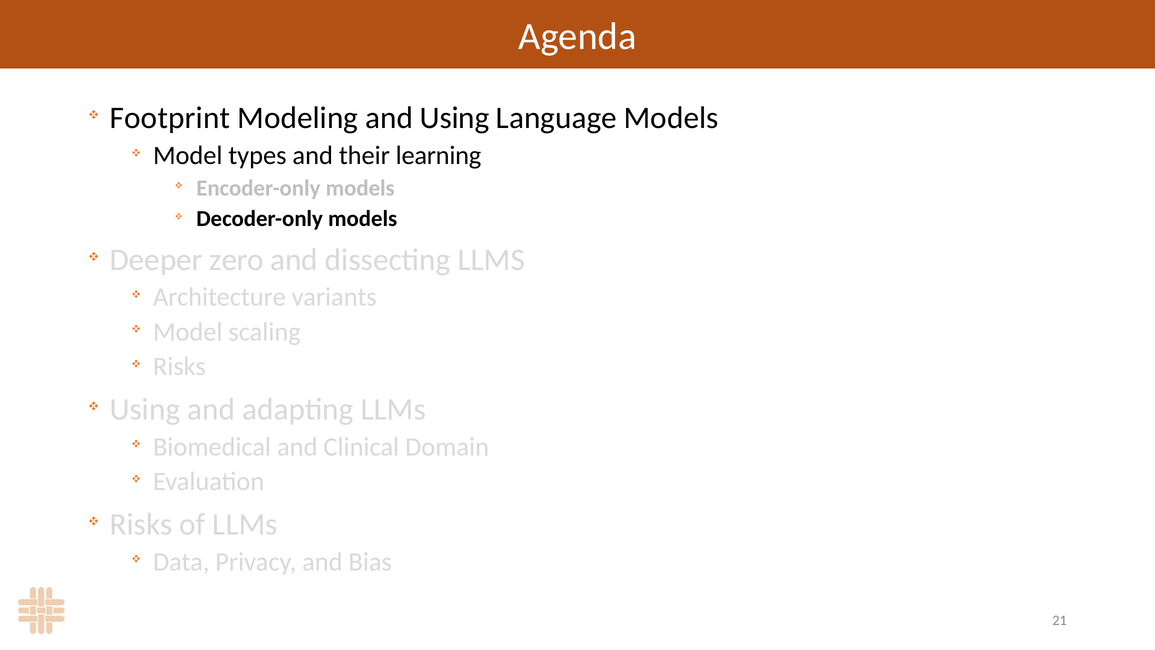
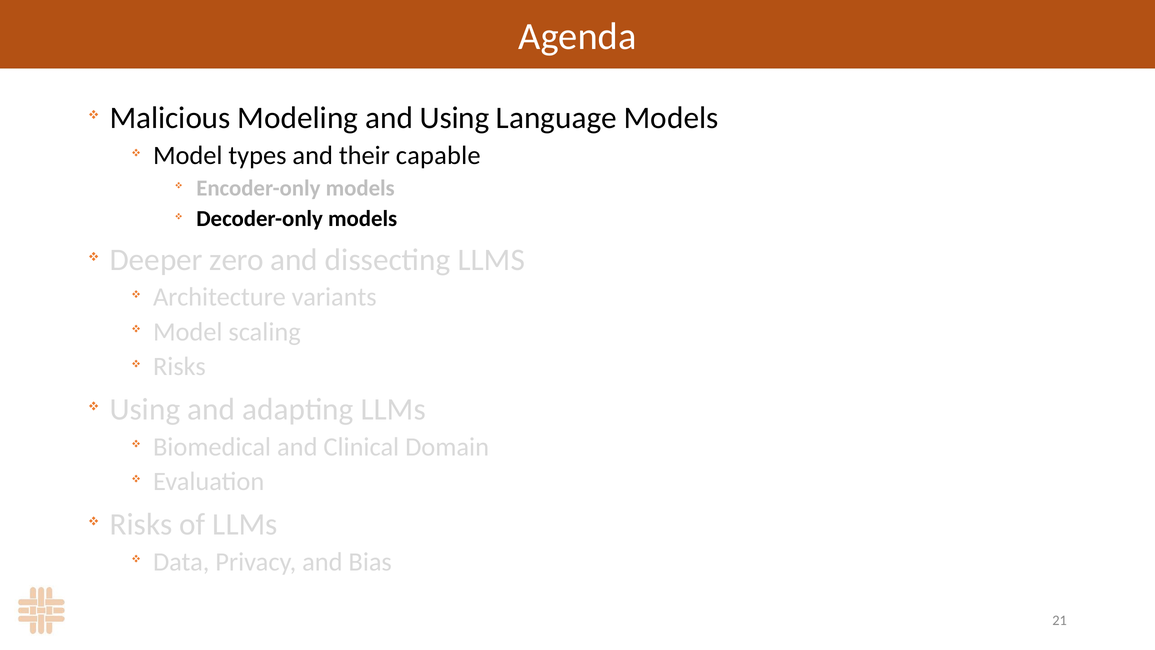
Footprint: Footprint -> Malicious (170, 118)
learning: learning -> capable (438, 155)
